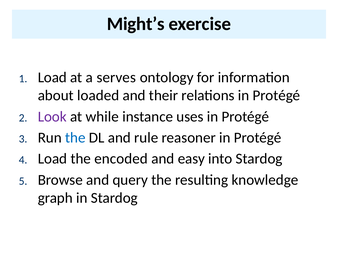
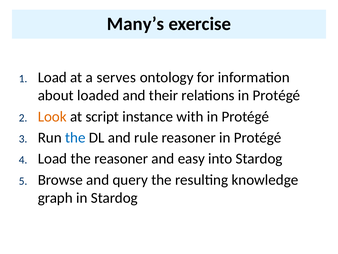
Might’s: Might’s -> Many’s (136, 24)
Look colour: purple -> orange (52, 116)
while: while -> script (102, 116)
uses: uses -> with (190, 116)
the encoded: encoded -> reasoner (121, 158)
